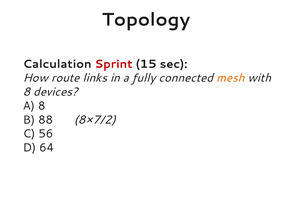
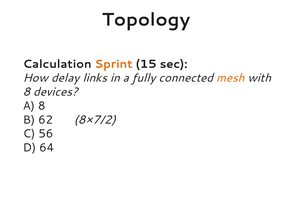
Sprint colour: red -> orange (114, 64)
route: route -> delay (65, 78)
88: 88 -> 62 (46, 120)
